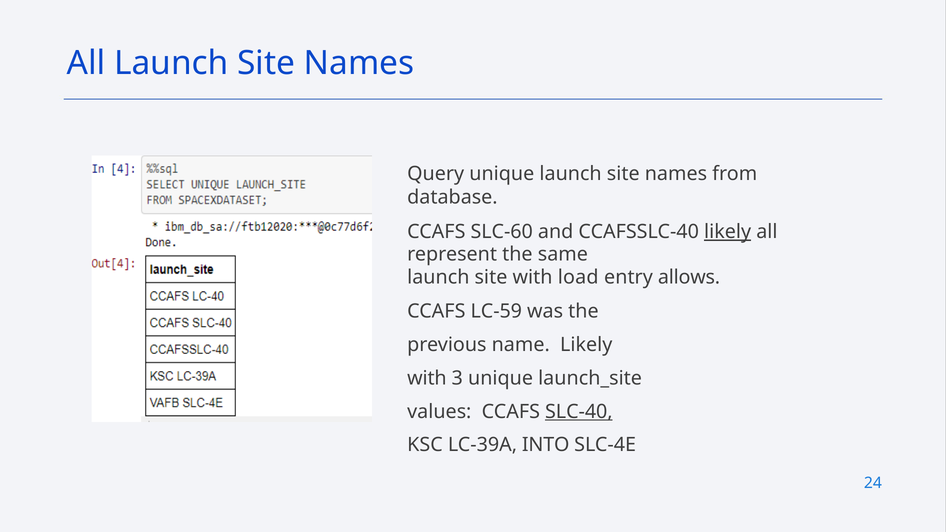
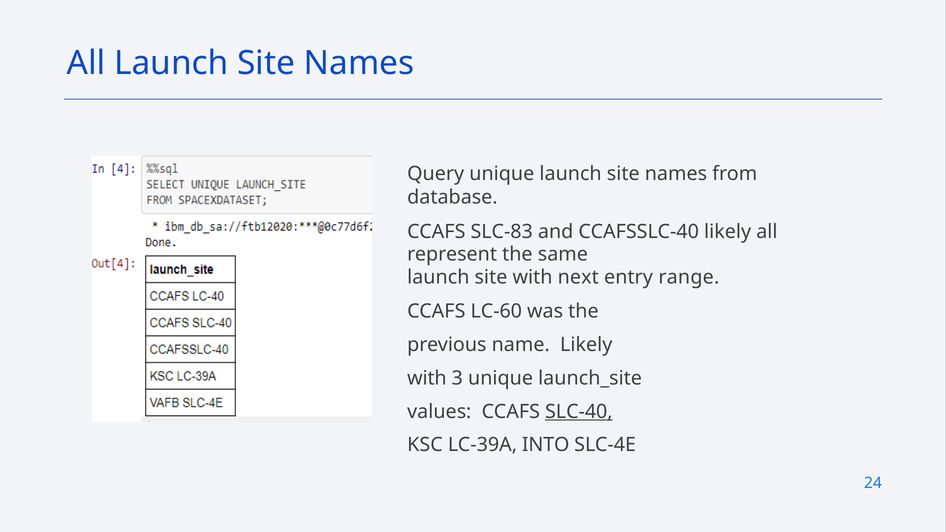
SLC-60: SLC-60 -> SLC-83 (502, 232)
likely underline: present -> none (728, 232)
load: load -> next (578, 277)
allows: allows -> range (689, 277)
LC-59: LC-59 -> LC-60 (496, 312)
